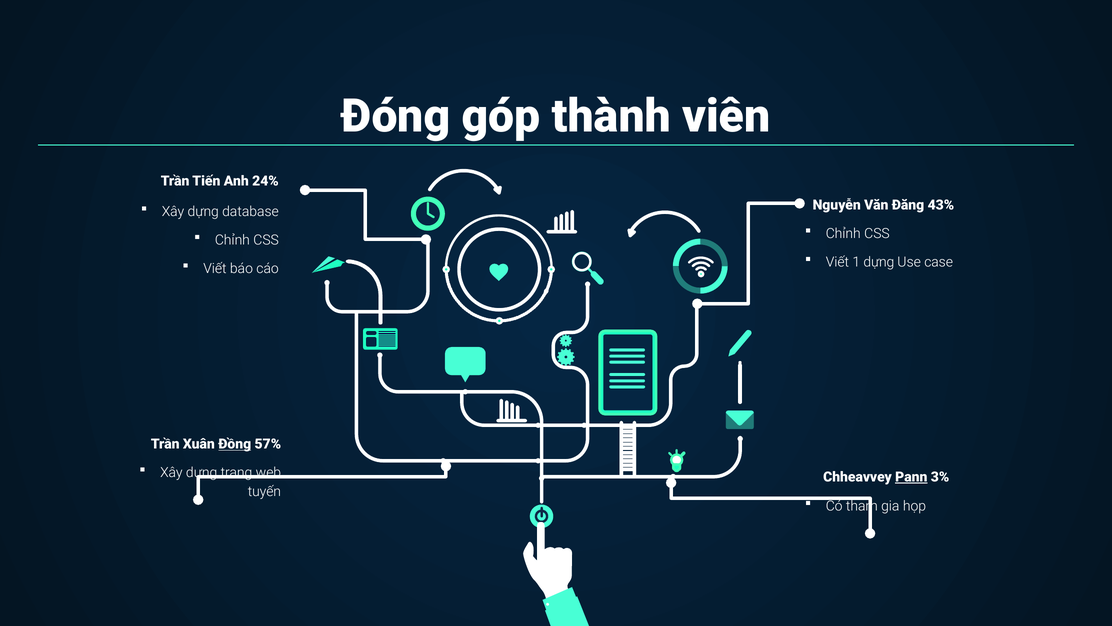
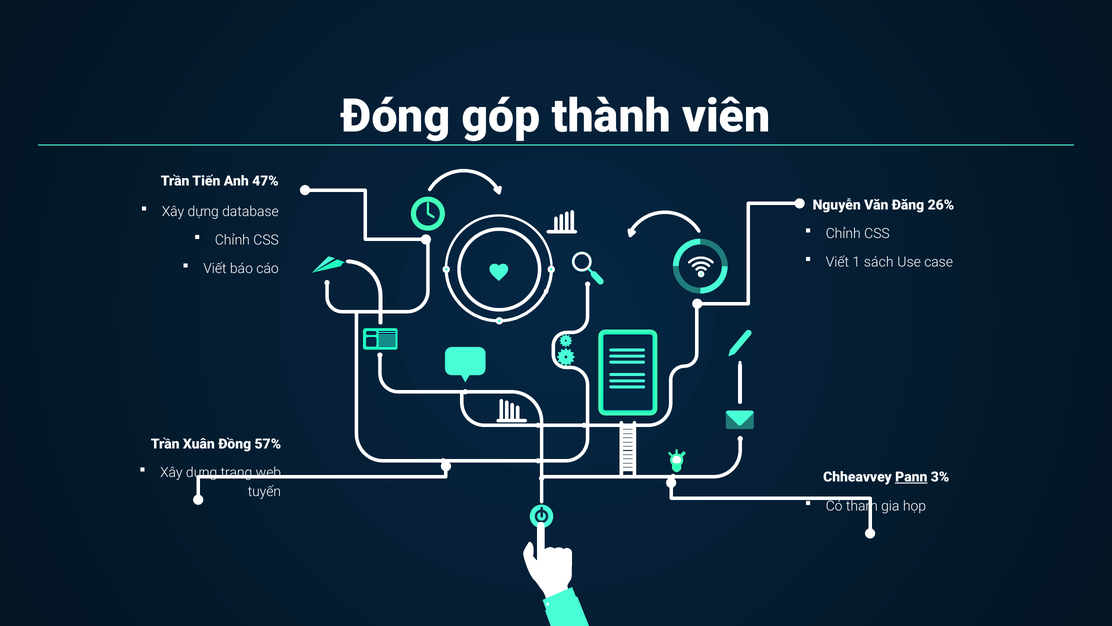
24%: 24% -> 47% (265, 181)
43%: 43% -> 26% (941, 205)
1 dựng: dựng -> sách (879, 262)
Đồng underline: present -> none (235, 444)
